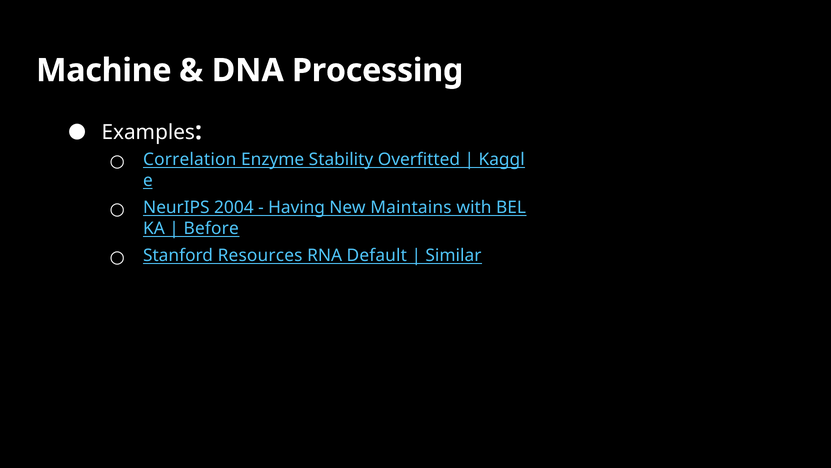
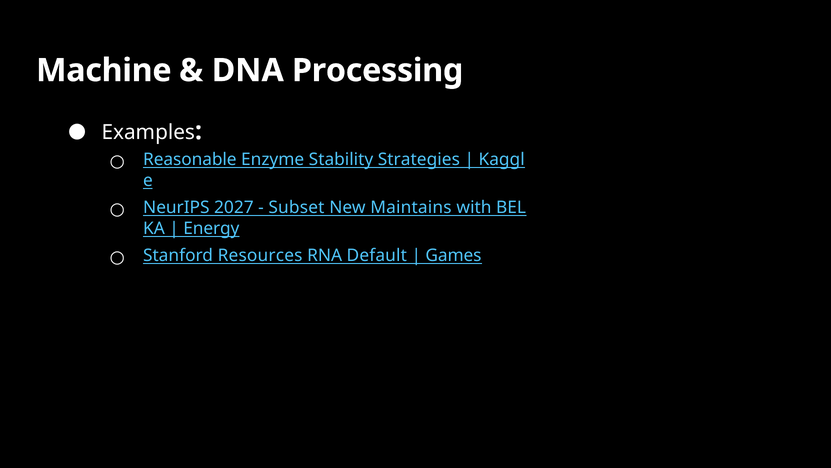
Correlation: Correlation -> Reasonable (190, 159)
Overfitted: Overfitted -> Strategies (419, 159)
2004: 2004 -> 2027 (234, 207)
Having: Having -> Subset (296, 207)
Before: Before -> Energy (211, 228)
Similar: Similar -> Games (453, 255)
